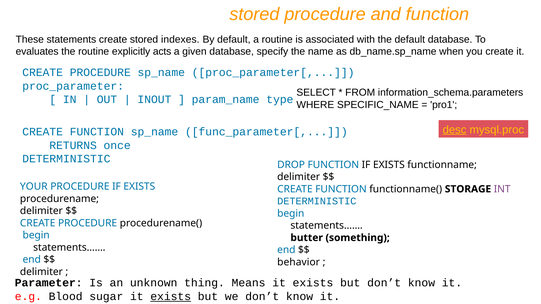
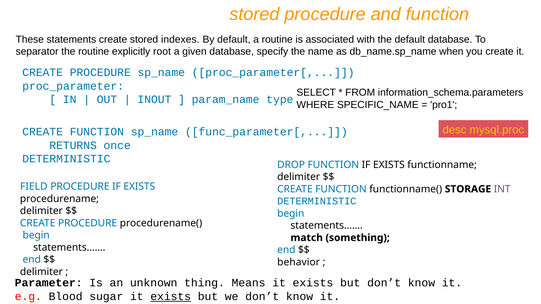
evaluates: evaluates -> separator (37, 52)
acts: acts -> root (162, 52)
desc underline: present -> none (455, 130)
YOUR: YOUR -> FIELD (34, 187)
butter: butter -> match (307, 238)
